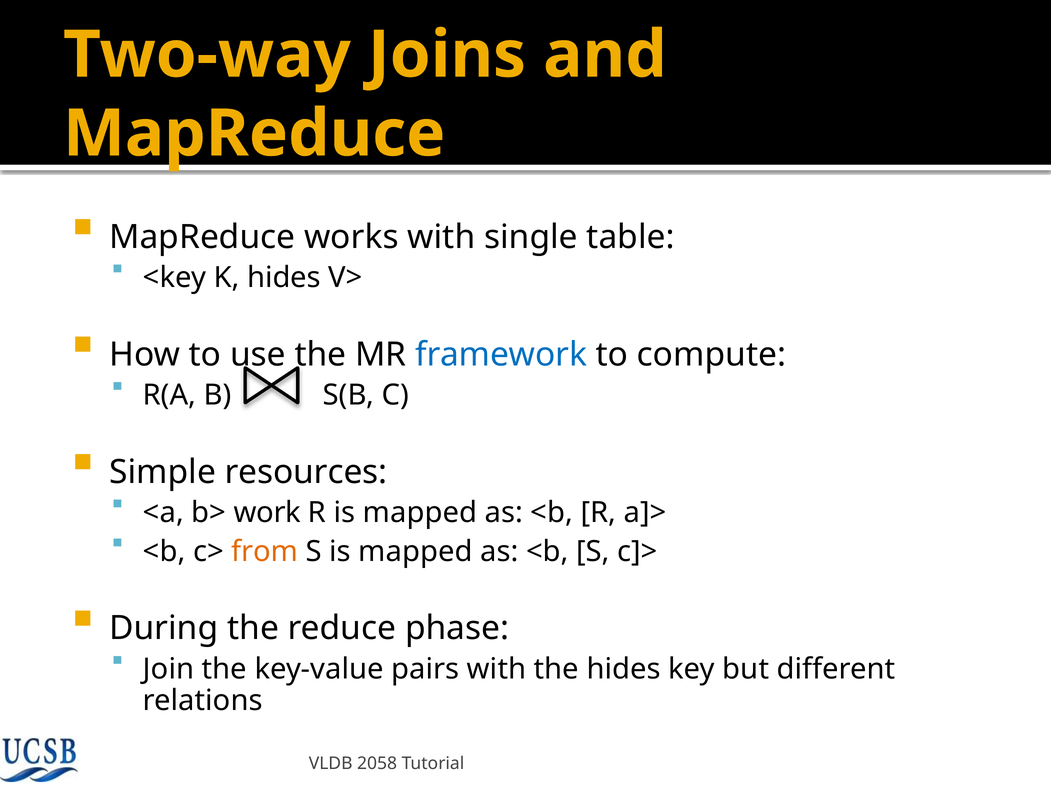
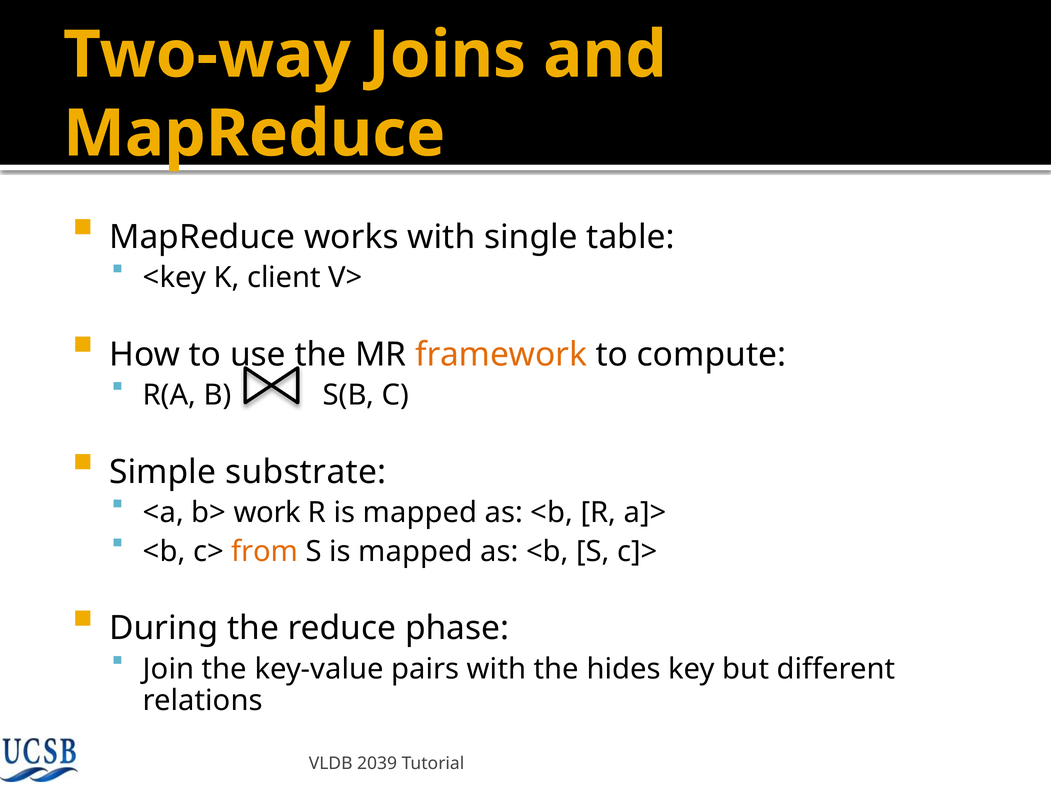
K hides: hides -> client (284, 278)
framework colour: blue -> orange (501, 355)
resources: resources -> substrate (306, 472)
2058: 2058 -> 2039 (377, 764)
